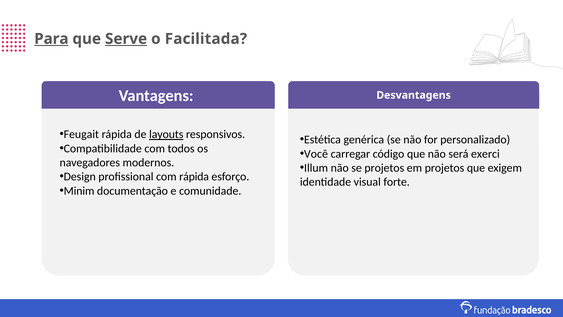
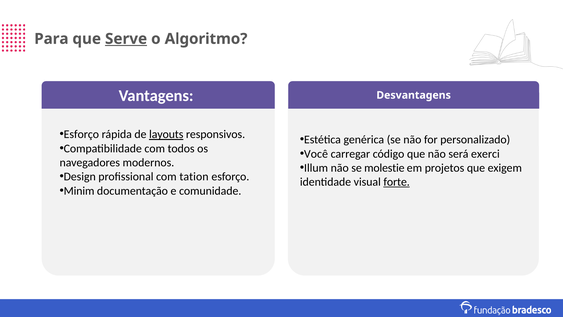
Para underline: present -> none (51, 39)
Facilitada: Facilitada -> Algoritmo (206, 39)
Feugait: Feugait -> Esforço (81, 134)
se projetos: projetos -> molestie (384, 168)
com rápida: rápida -> tation (194, 177)
forte underline: none -> present (397, 182)
